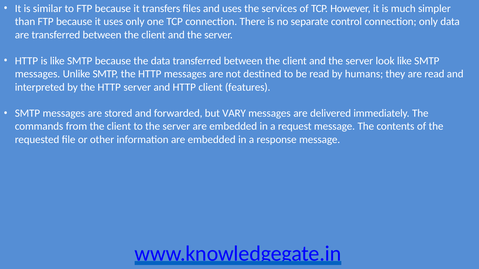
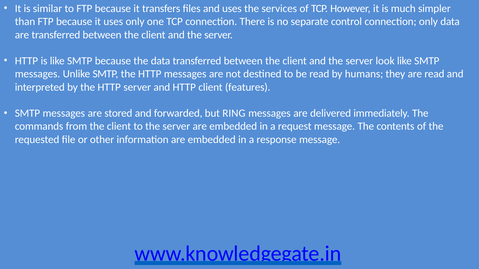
VARY: VARY -> RING (234, 113)
